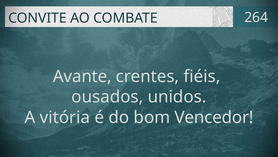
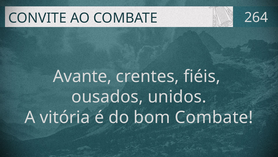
bom Vencedor: Vencedor -> Combate (214, 117)
